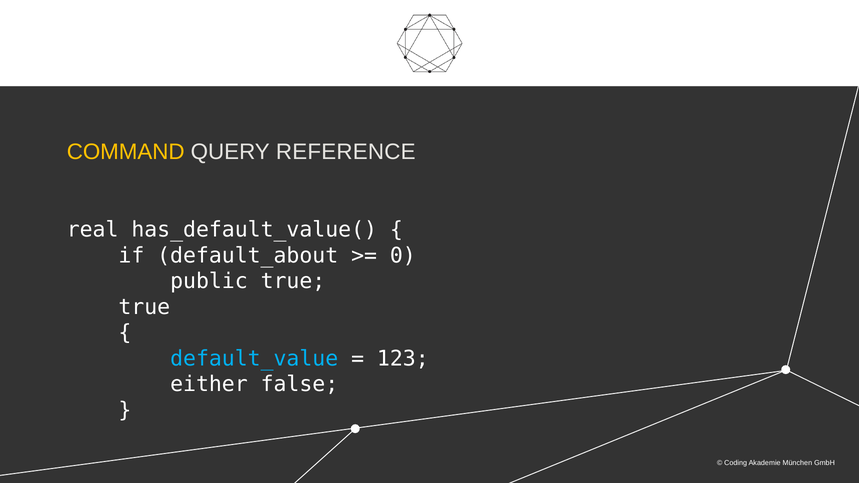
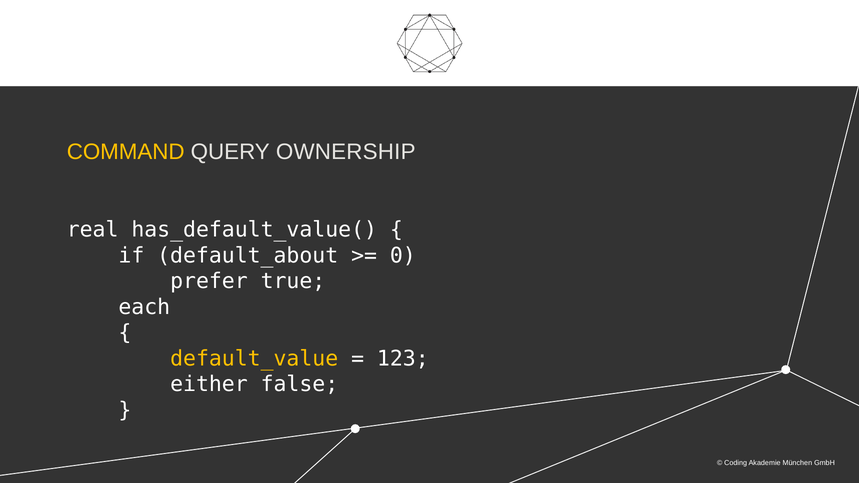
REFERENCE: REFERENCE -> OWNERSHIP (346, 152)
public: public -> prefer (209, 281)
true: true -> each (144, 307)
default_value colour: light blue -> yellow (254, 359)
